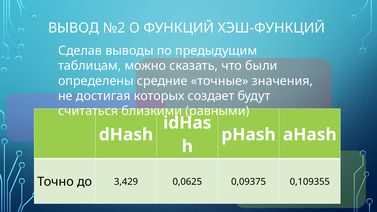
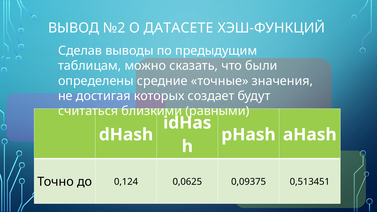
ФУНКЦИЙ: ФУНКЦИЙ -> ДАТАСЕТЕ (179, 28)
3,429: 3,429 -> 0,124 (126, 182)
0,109355: 0,109355 -> 0,513451 (310, 182)
